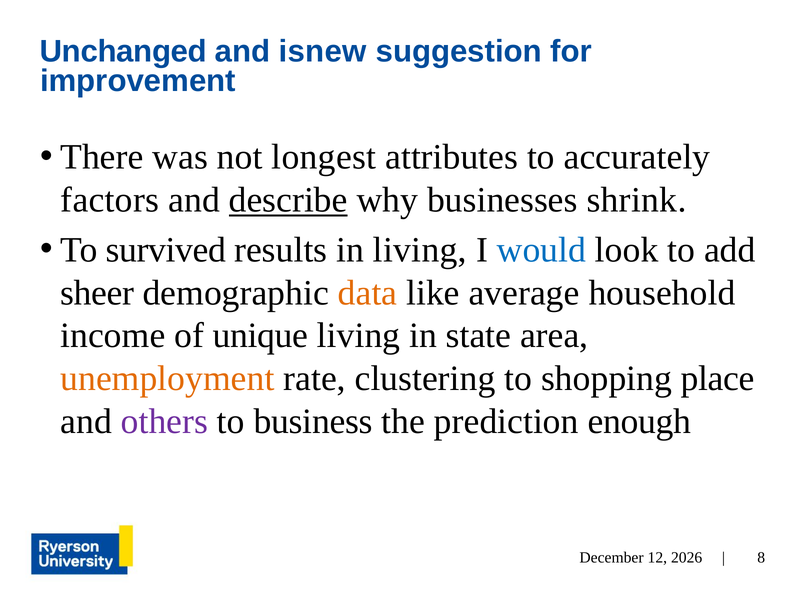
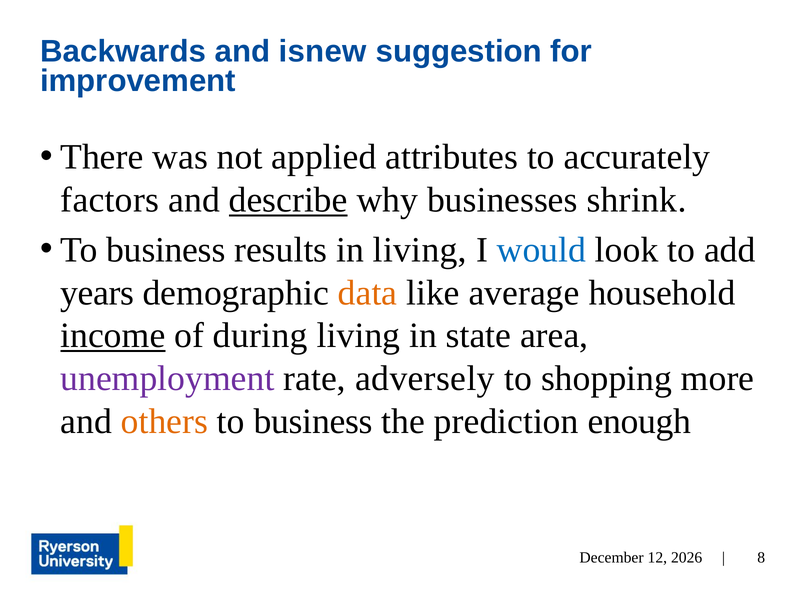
Unchanged: Unchanged -> Backwards (123, 52)
longest: longest -> applied (324, 157)
survived: survived -> business (166, 250)
sheer: sheer -> years (97, 293)
income underline: none -> present (113, 336)
unique: unique -> during (260, 336)
unemployment colour: orange -> purple (167, 379)
clustering: clustering -> adversely (425, 379)
place: place -> more (718, 379)
others colour: purple -> orange (164, 422)
